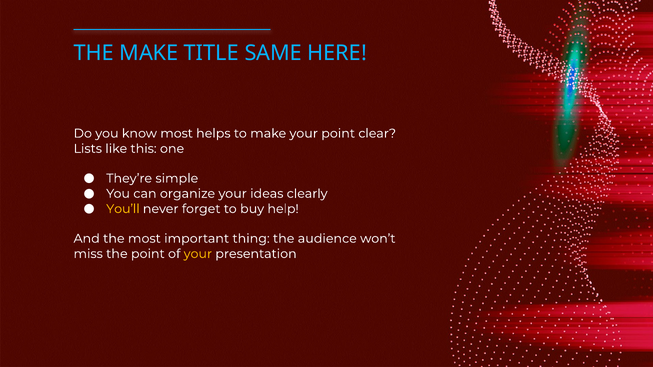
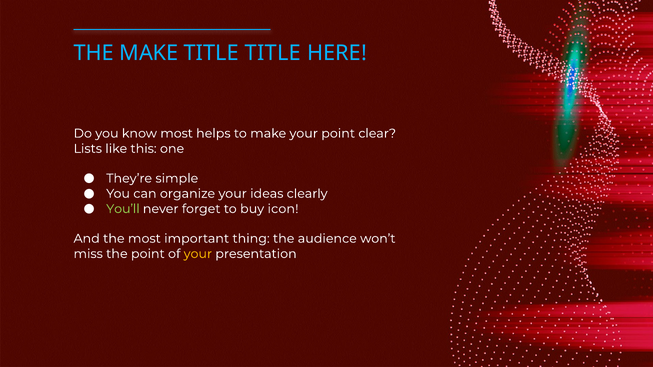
TITLE SAME: SAME -> TITLE (273, 53)
You’ll colour: yellow -> light green (123, 209)
help: help -> icon (283, 209)
